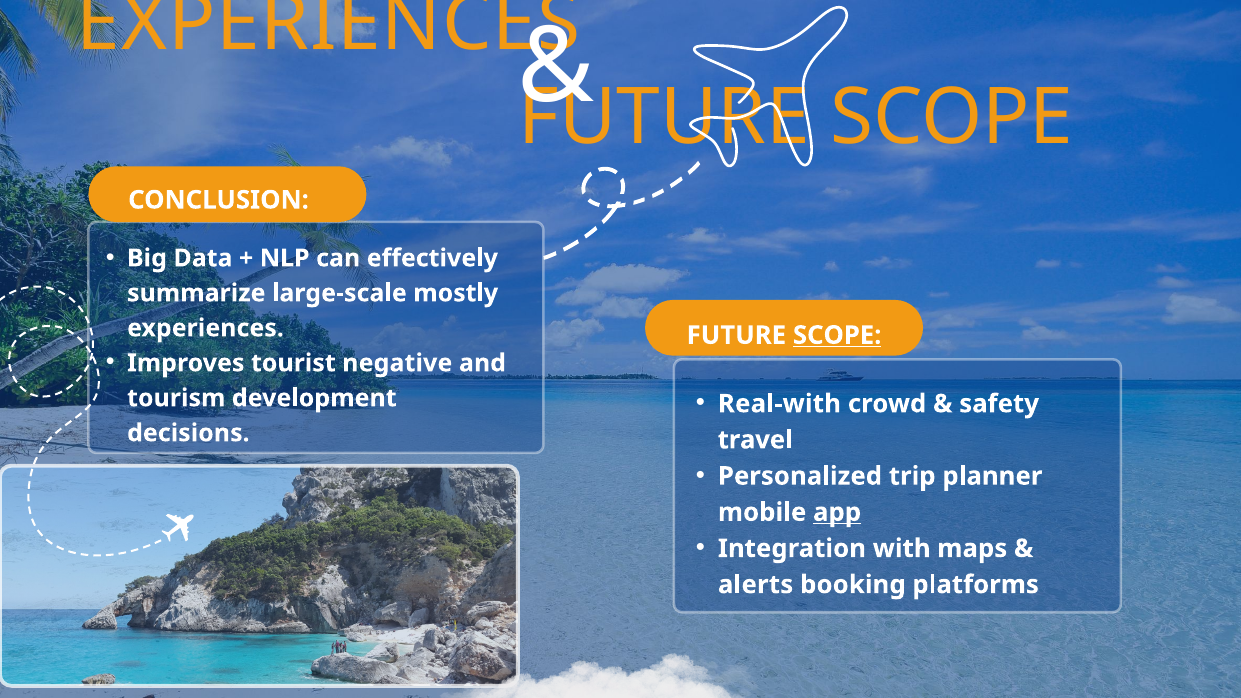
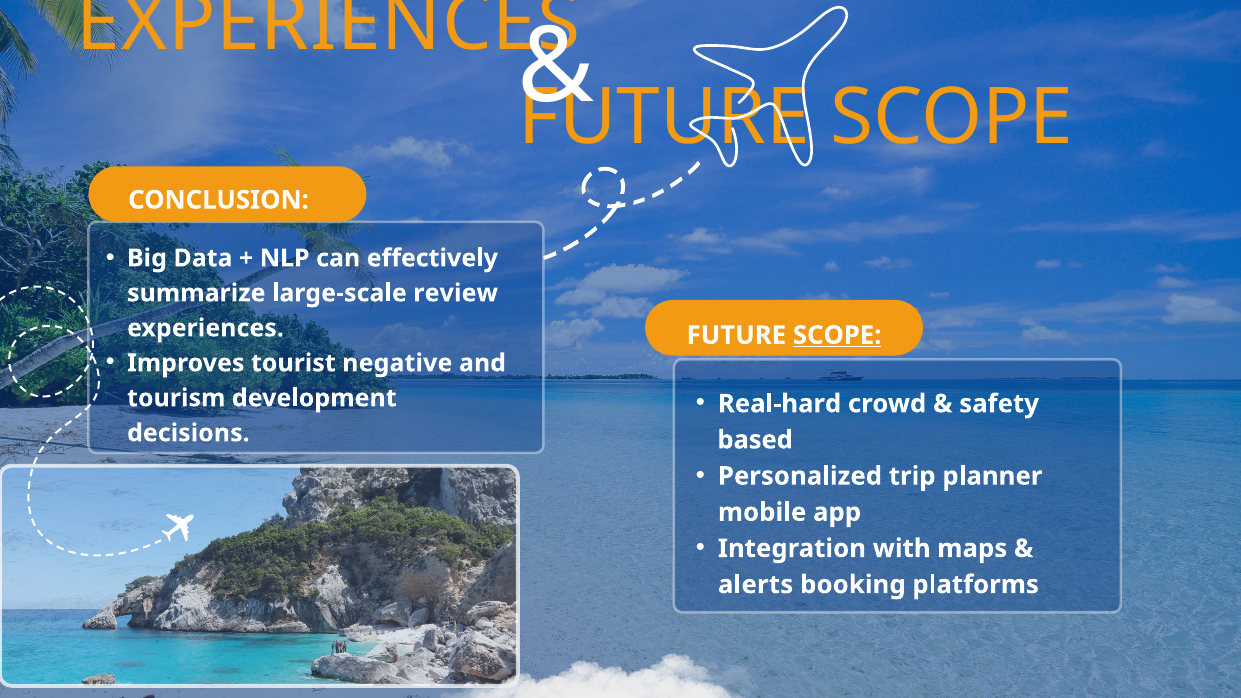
mostly: mostly -> review (456, 293)
Real-with: Real-with -> Real-hard (780, 404)
travel: travel -> based (755, 440)
app underline: present -> none (837, 512)
